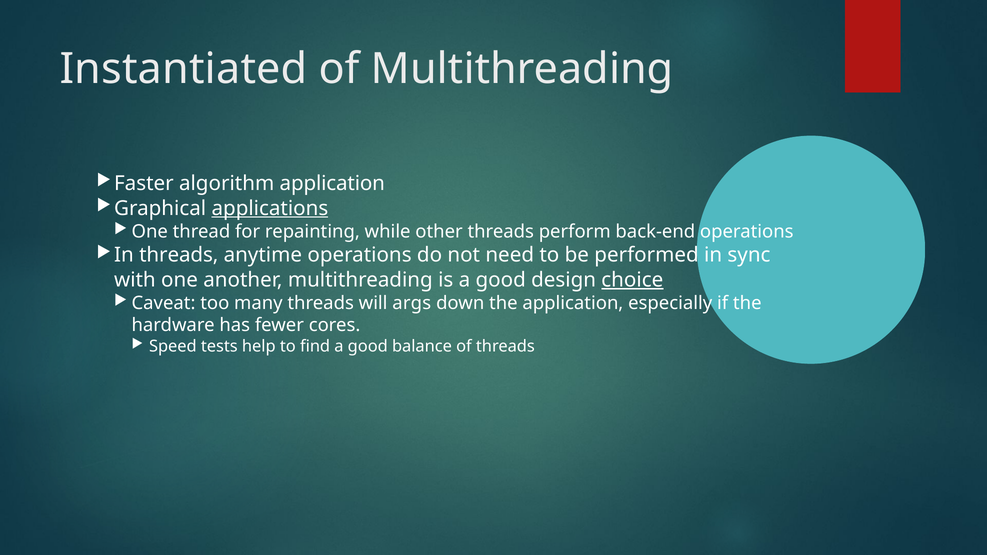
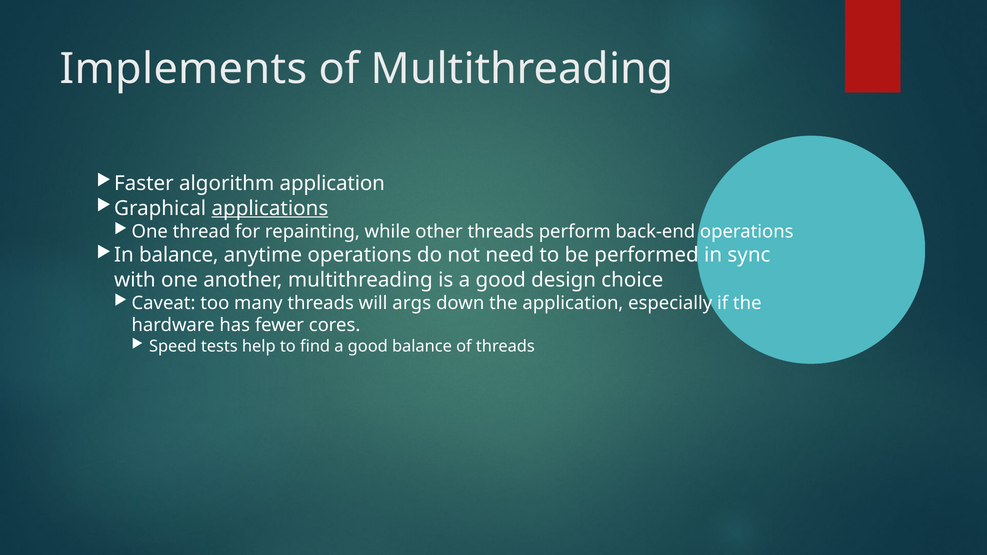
Instantiated: Instantiated -> Implements (183, 69)
In threads: threads -> balance (179, 255)
choice underline: present -> none (632, 280)
